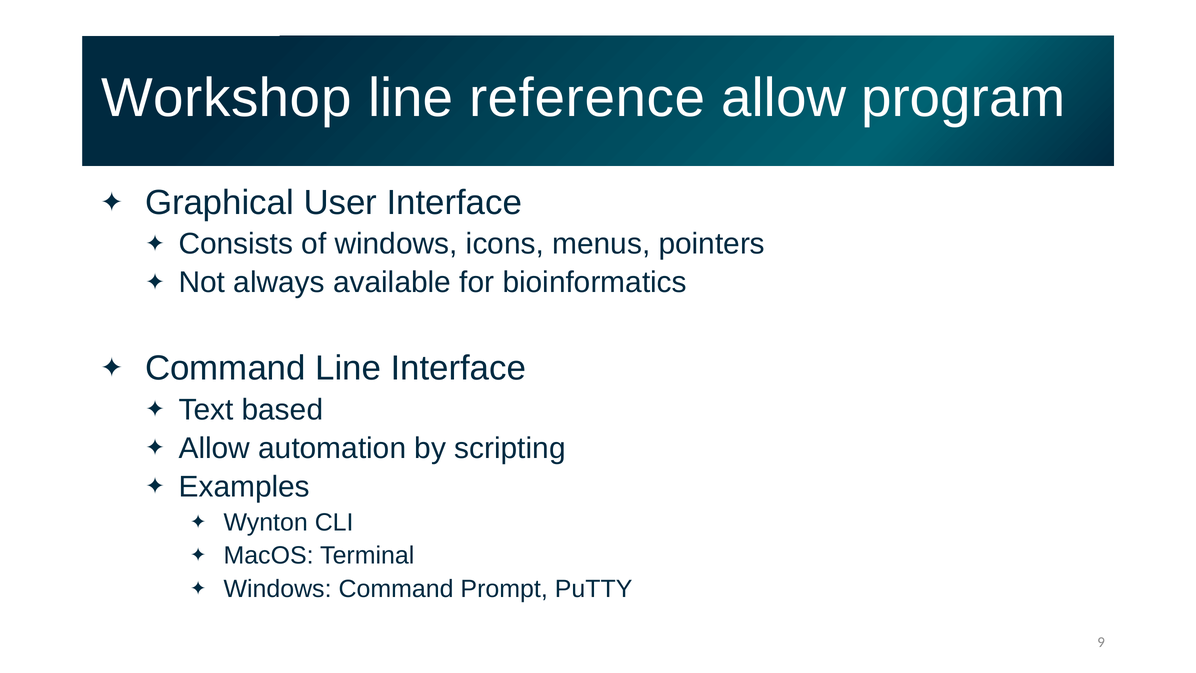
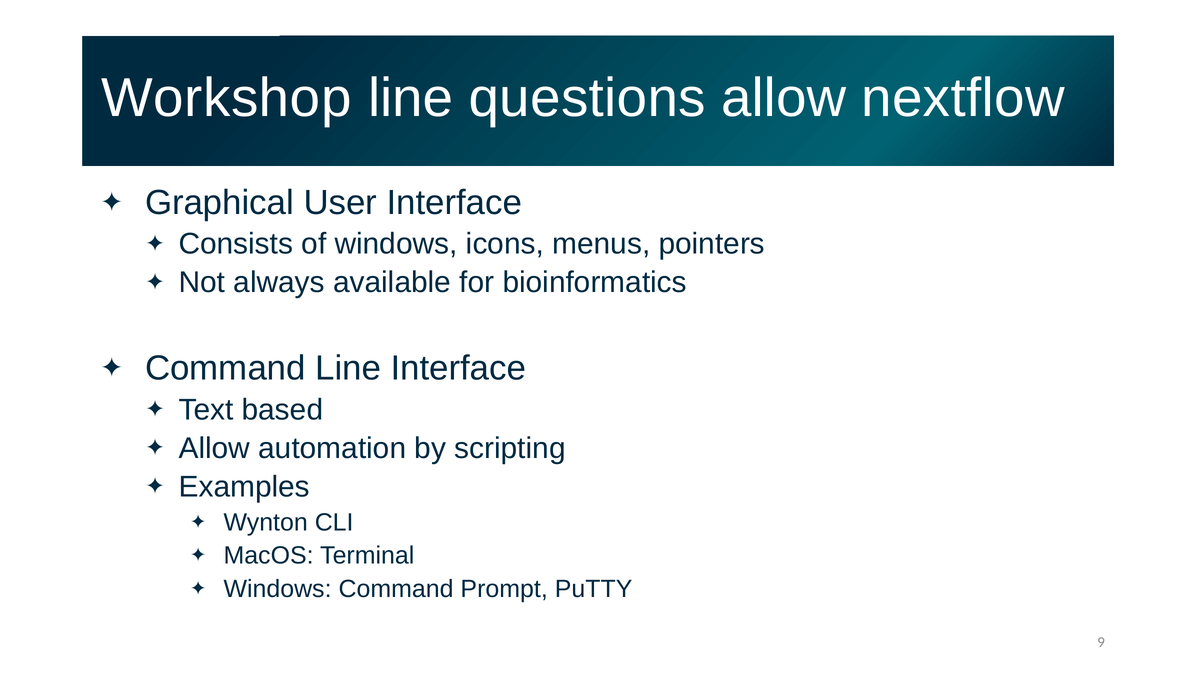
reference: reference -> questions (587, 98)
program: program -> nextflow (963, 98)
